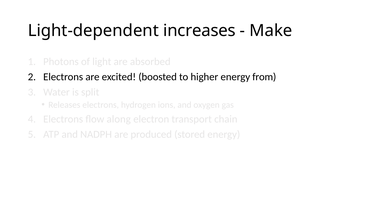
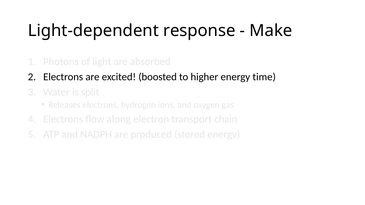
increases: increases -> response (199, 31)
from: from -> time (264, 77)
